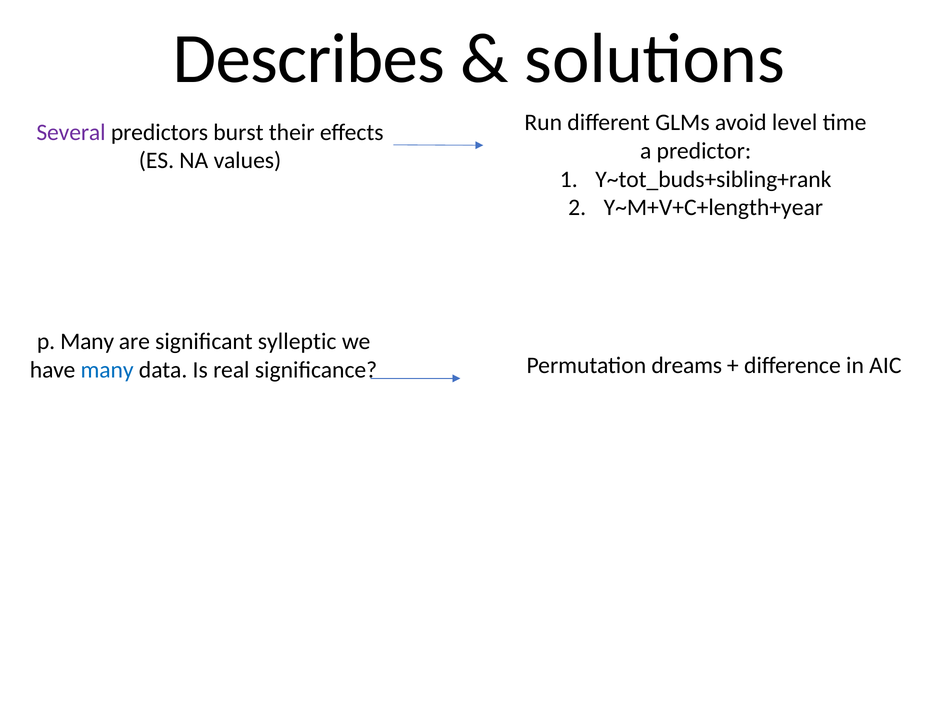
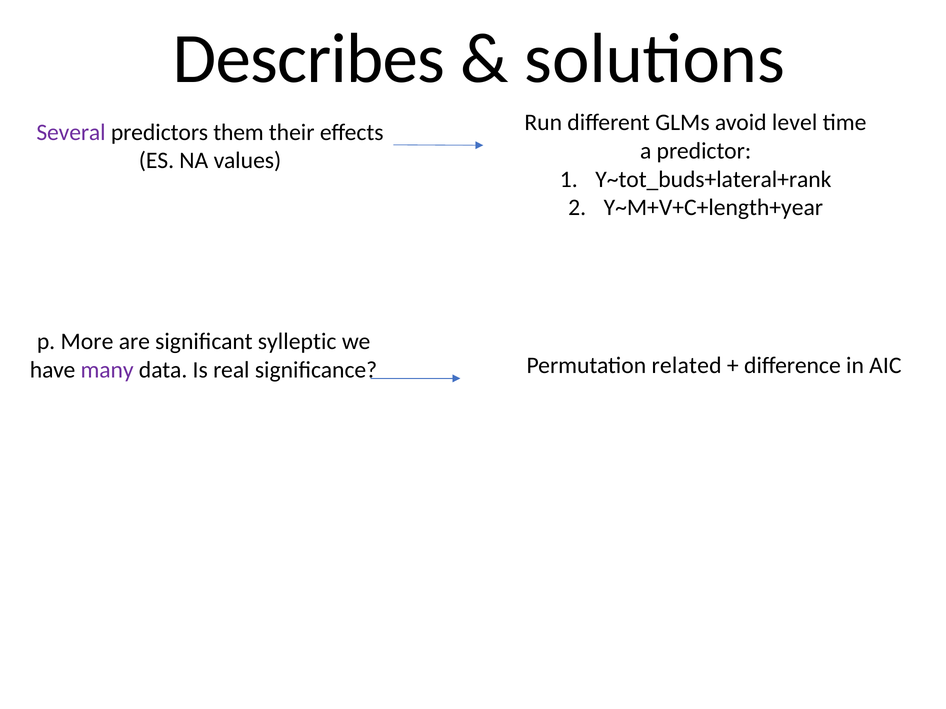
burst: burst -> them (239, 132)
Y~tot_buds+sibling+rank: Y~tot_buds+sibling+rank -> Y~tot_buds+lateral+rank (713, 179)
p Many: Many -> More (87, 342)
many colour: blue -> purple (107, 370)
dreams: dreams -> related (687, 366)
